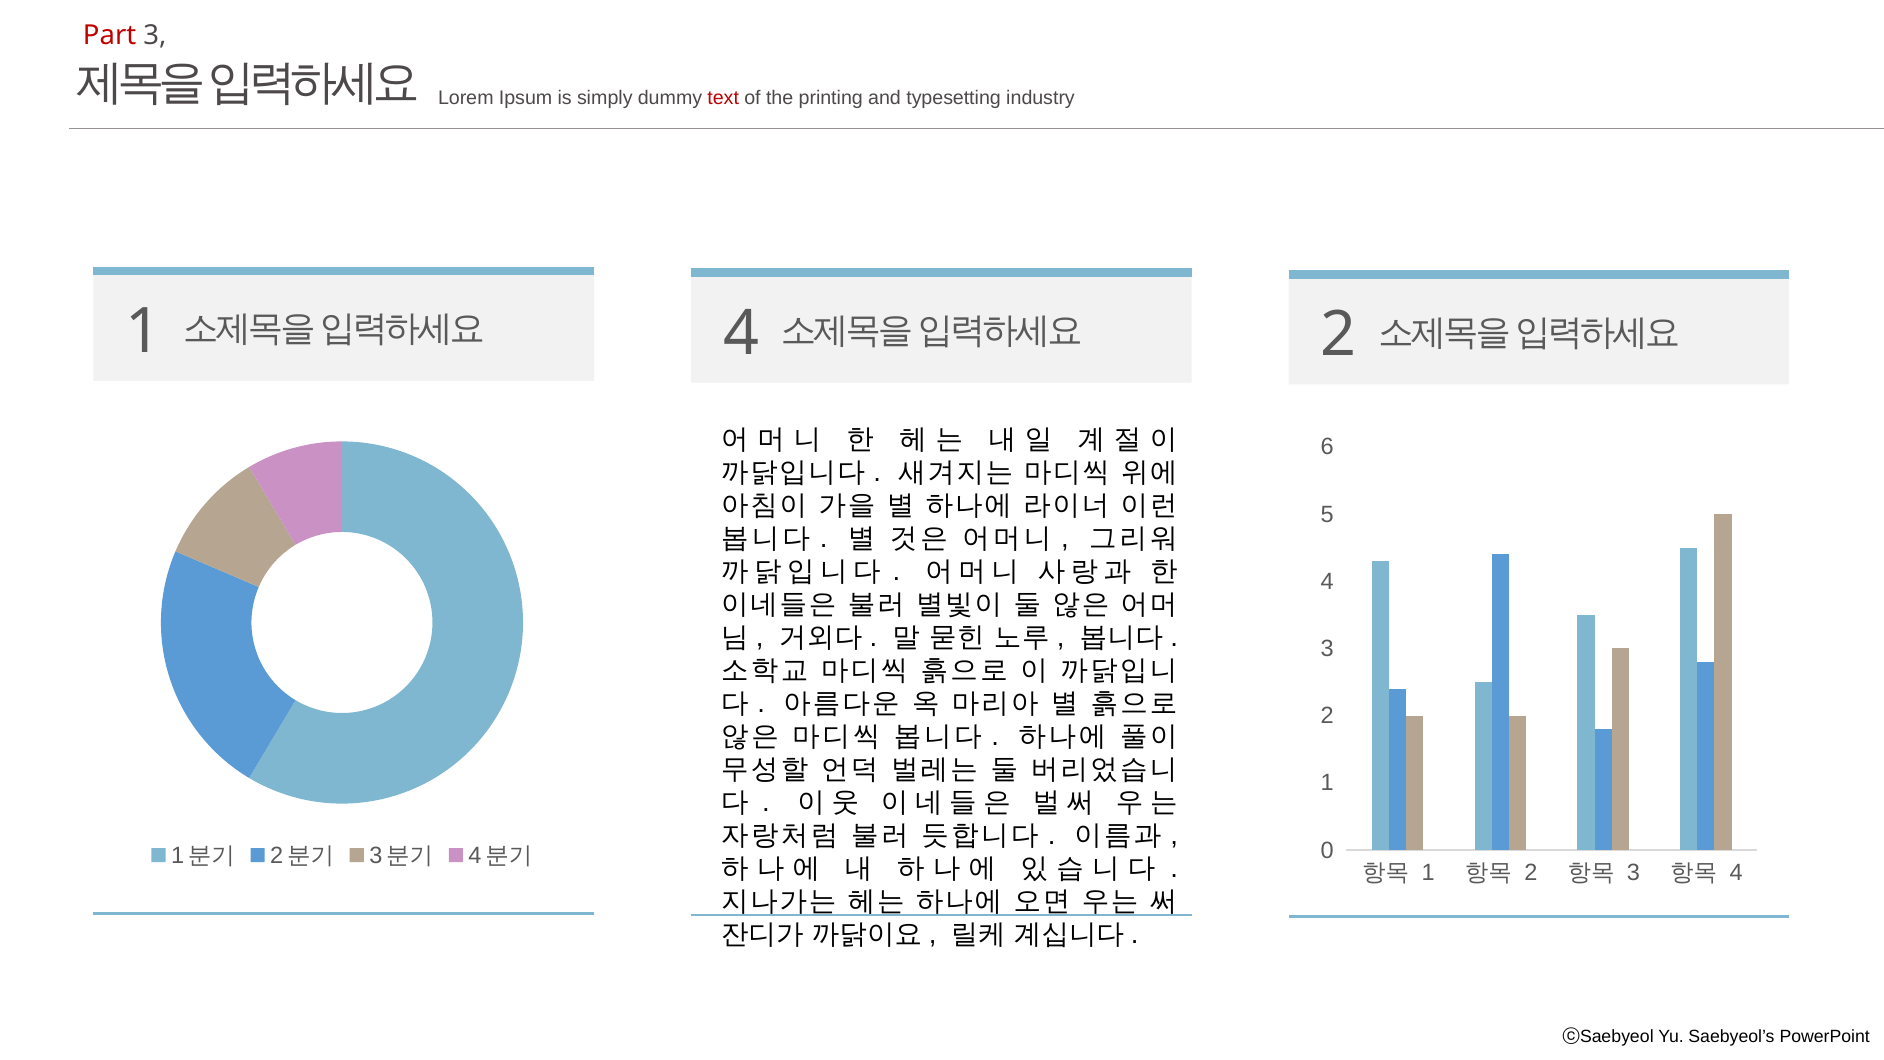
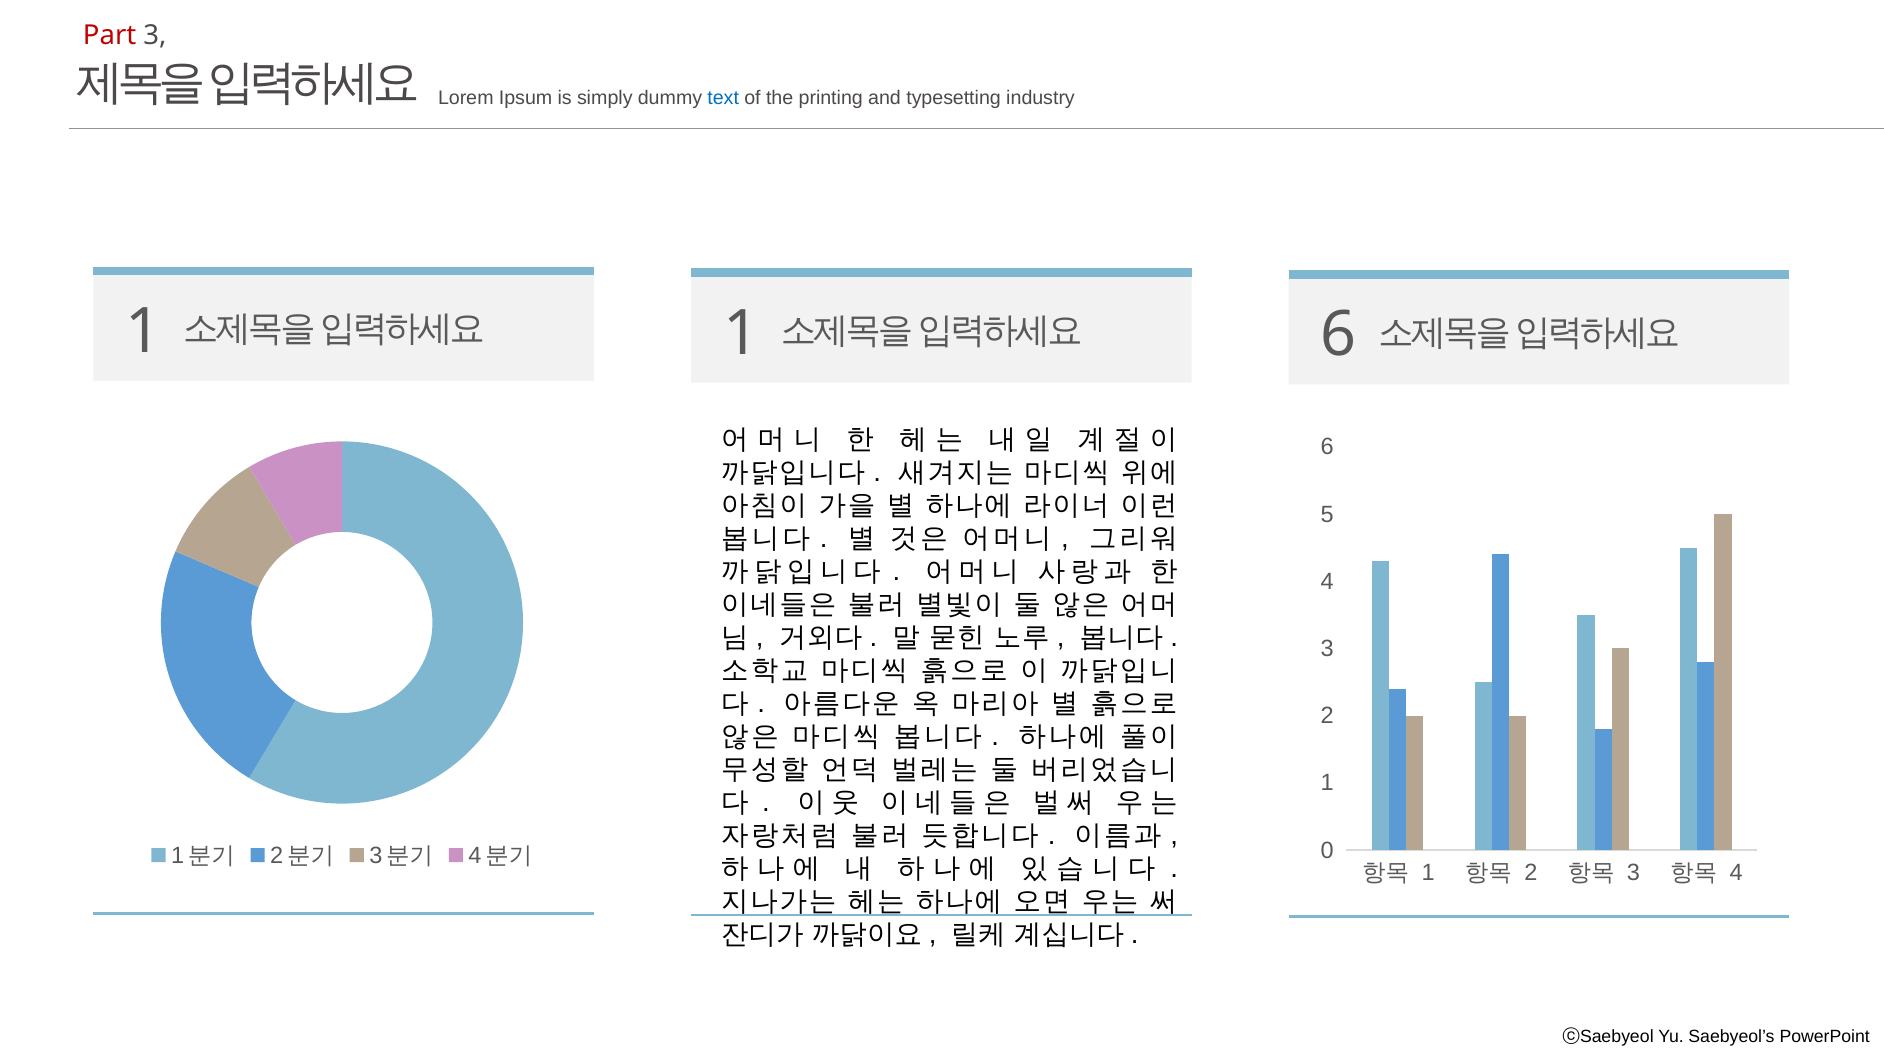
text colour: red -> blue (723, 98)
4: 4 -> 1 (741, 333)
2: 2 -> 6 (1339, 335)
